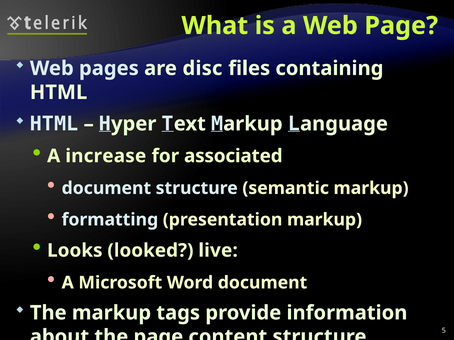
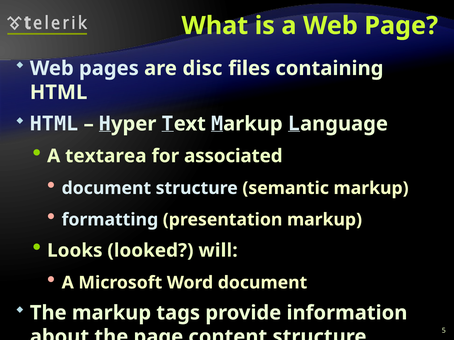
increase: increase -> textarea (106, 156)
live: live -> will (218, 251)
